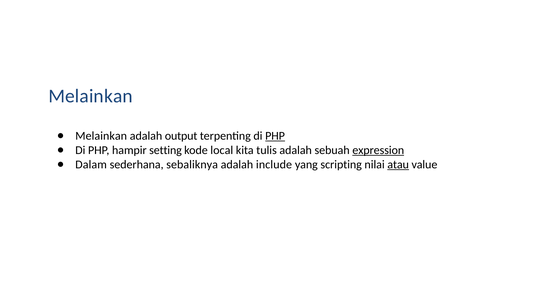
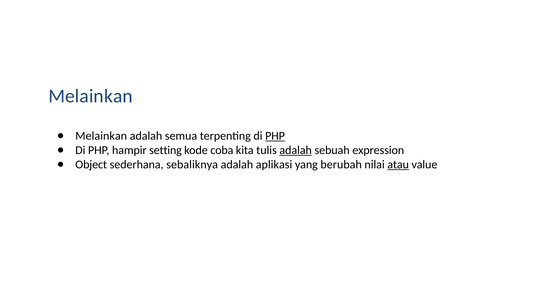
output: output -> semua (181, 136)
local: local -> coba (222, 150)
adalah underline: none -> present (296, 150)
expression underline: present -> none (378, 150)
Dalam: Dalam -> Object (91, 165)
include: include -> aplikasi (274, 165)
scripting: scripting -> berubah (341, 165)
